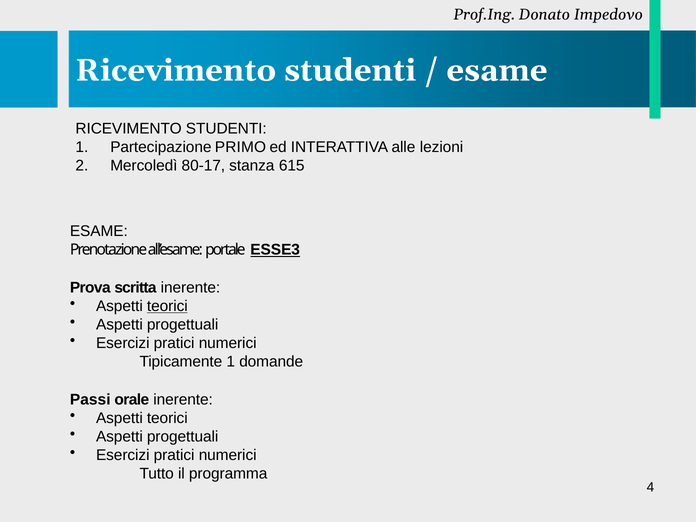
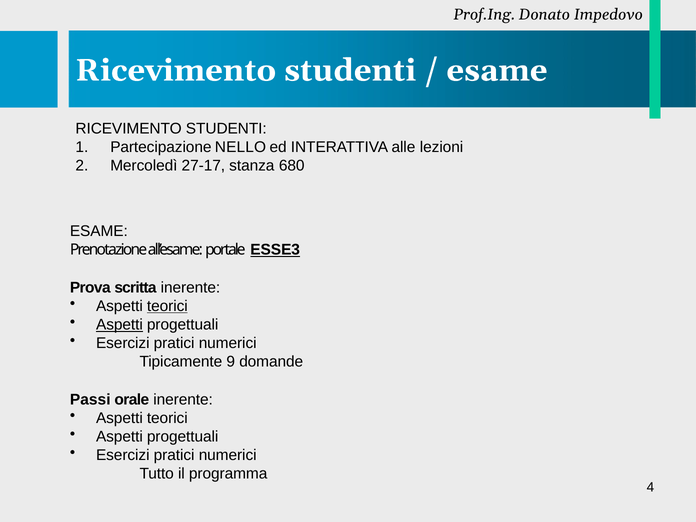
PRIMO: PRIMO -> NELLO (240, 147)
80-17: 80-17 -> 27-17 (203, 166)
615: 615 -> 680 (292, 166)
Aspetti underline: none -> present (119, 325)
Tipicamente 1: 1 -> 9 (231, 362)
